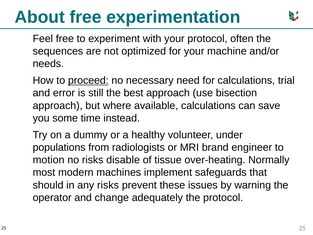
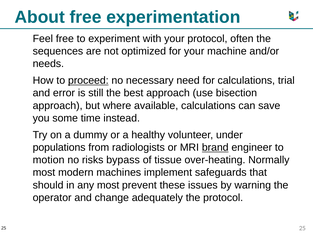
brand underline: none -> present (215, 147)
disable: disable -> bypass (123, 160)
any risks: risks -> most (108, 185)
